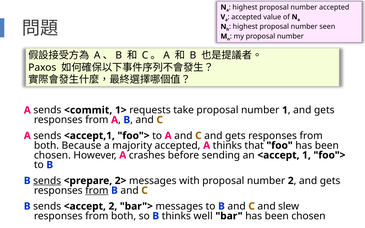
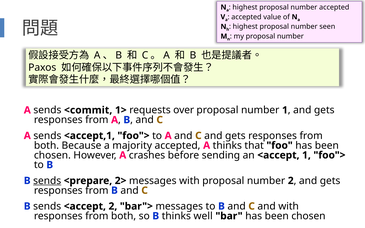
take: take -> over (184, 110)
from underline: present -> none (97, 191)
and slew: slew -> with (289, 206)
